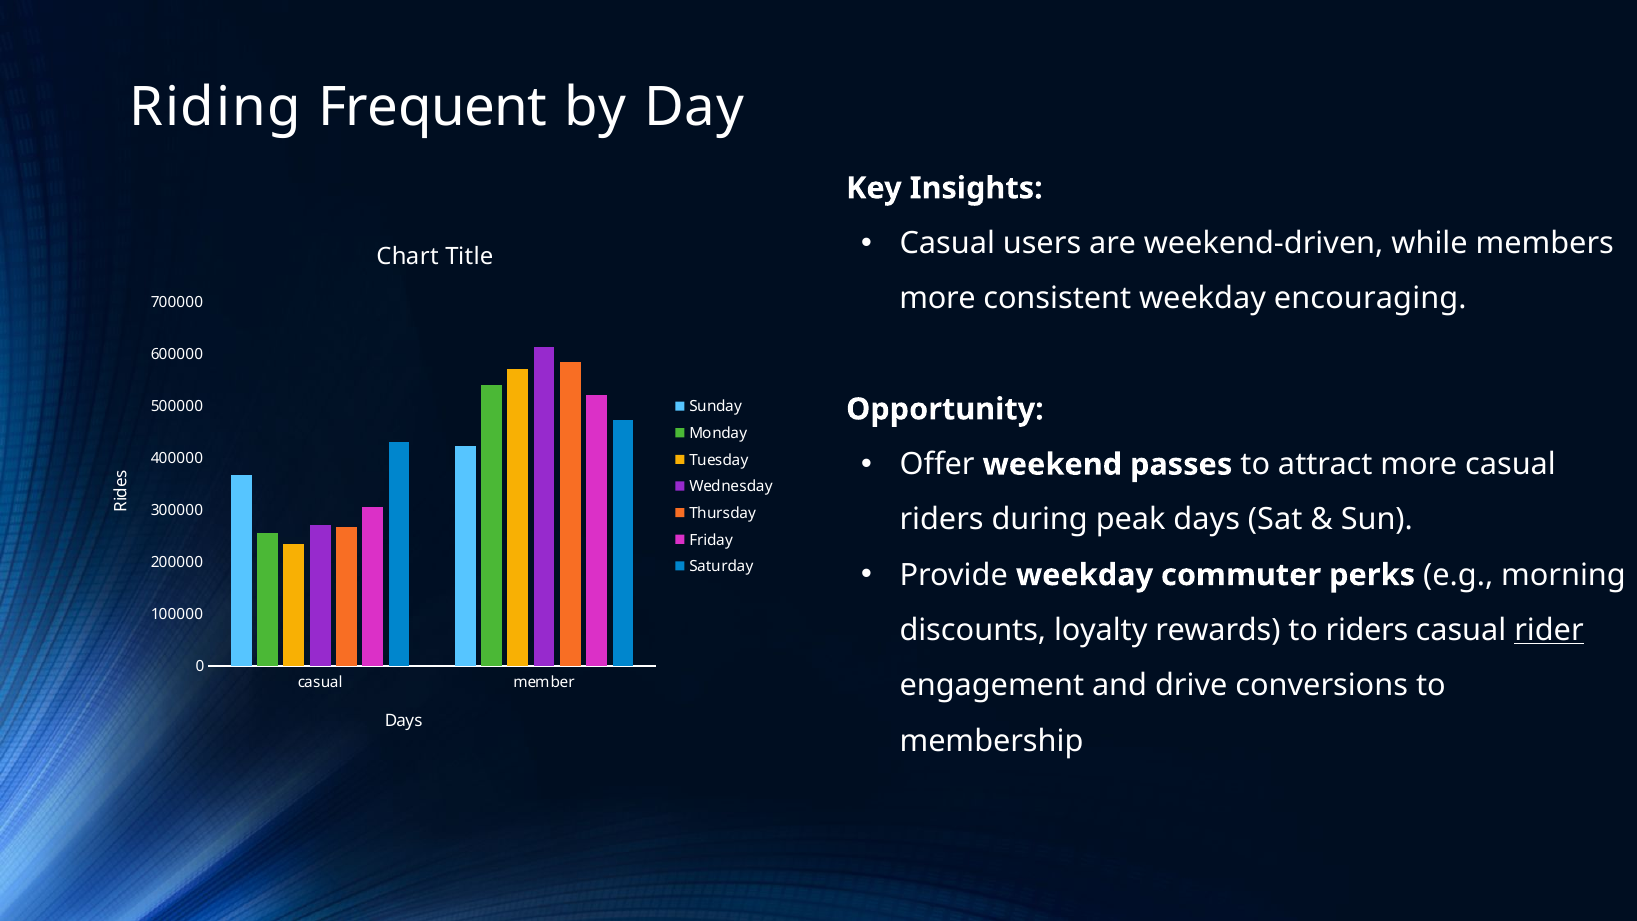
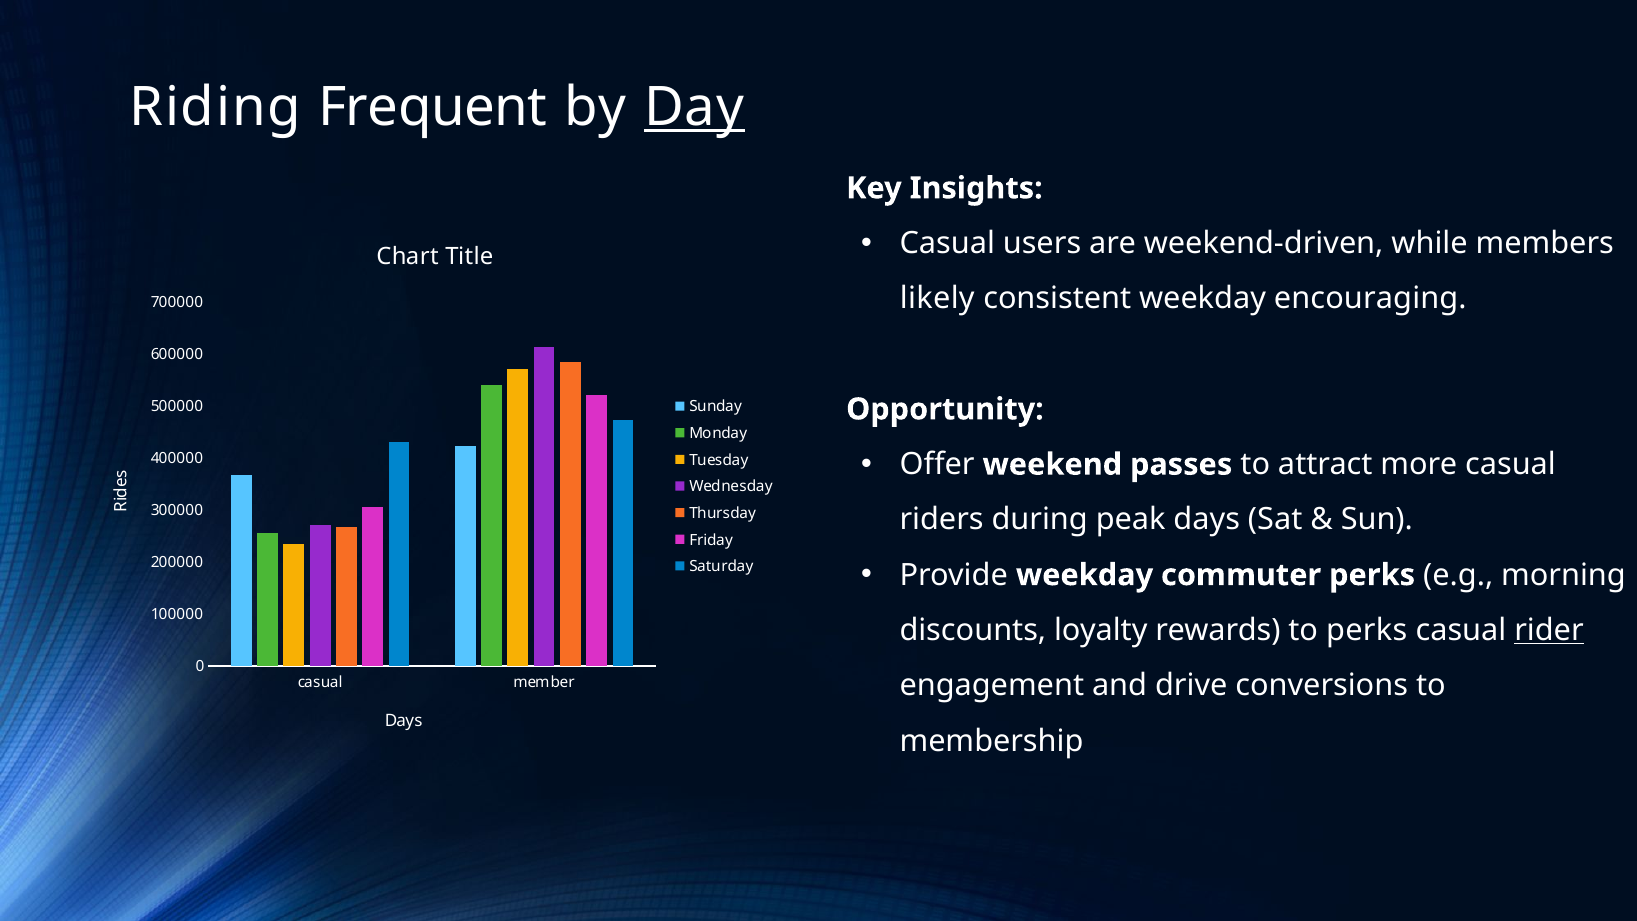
Day underline: none -> present (694, 107)
more: more -> likely (937, 299)
to riders: riders -> perks (1367, 630)
